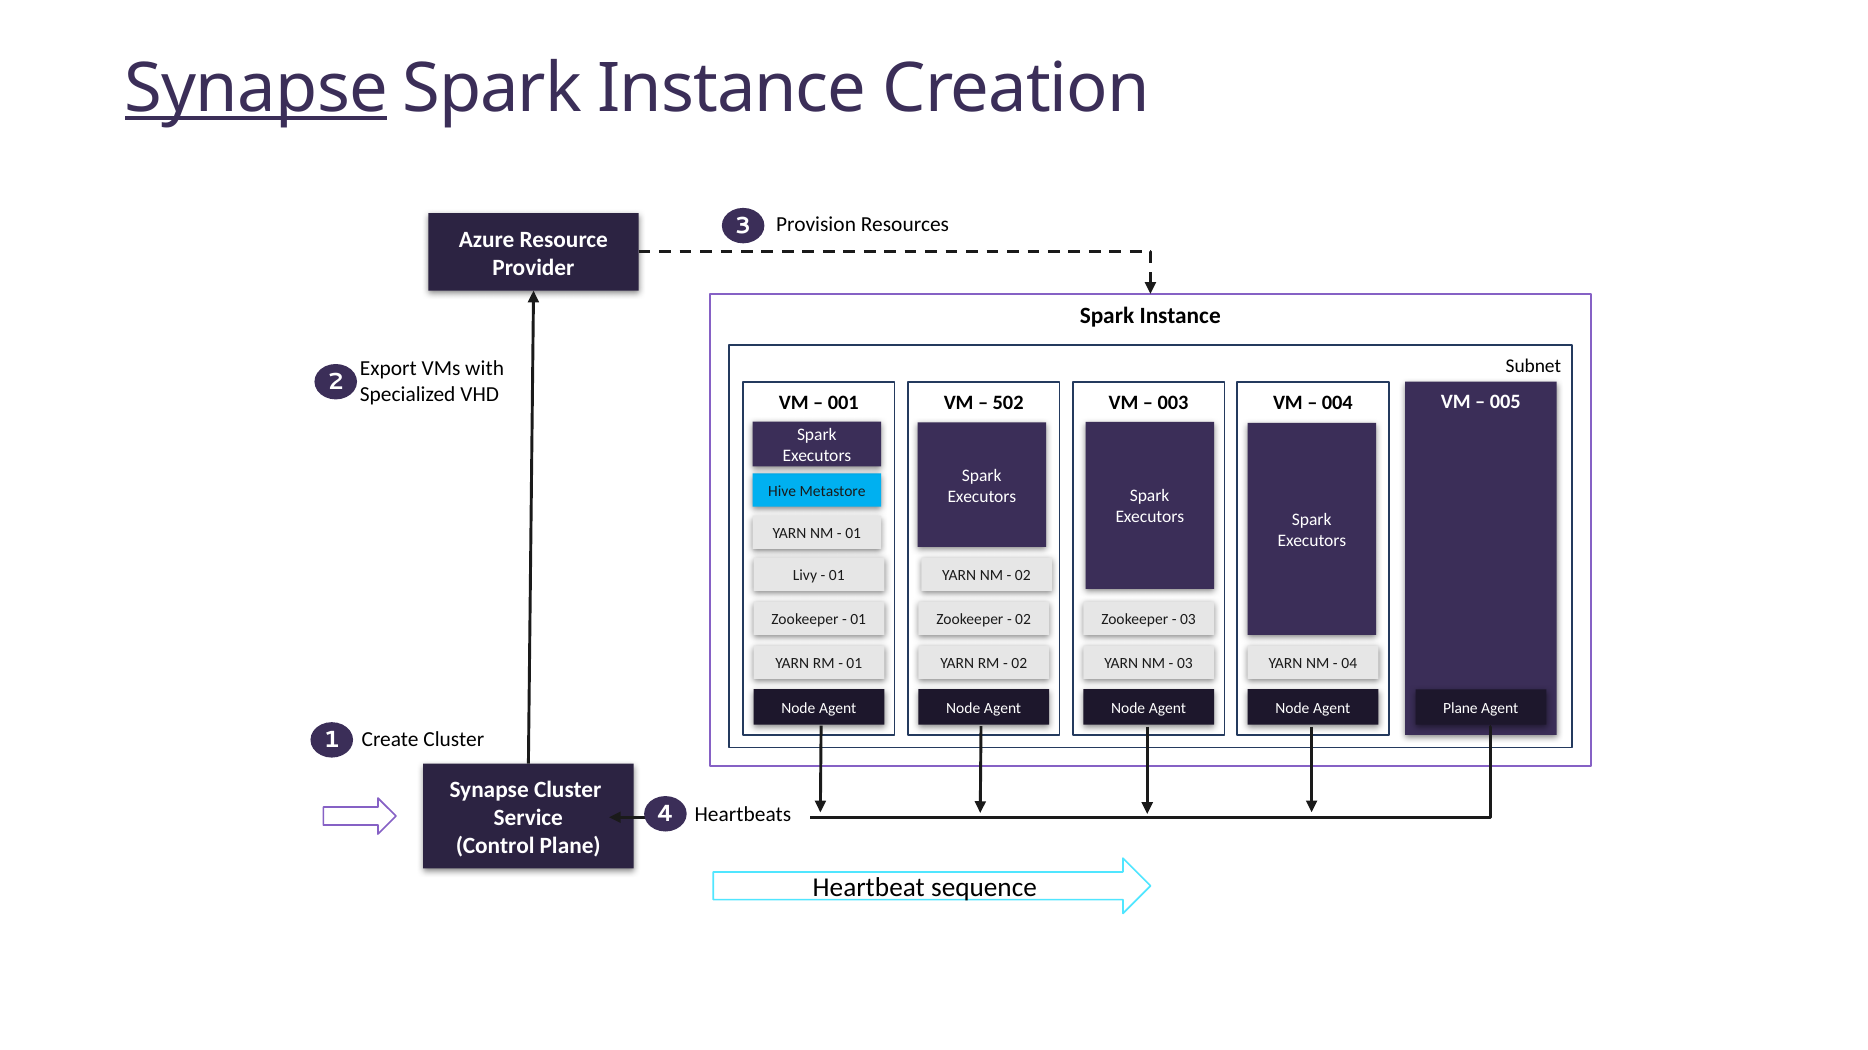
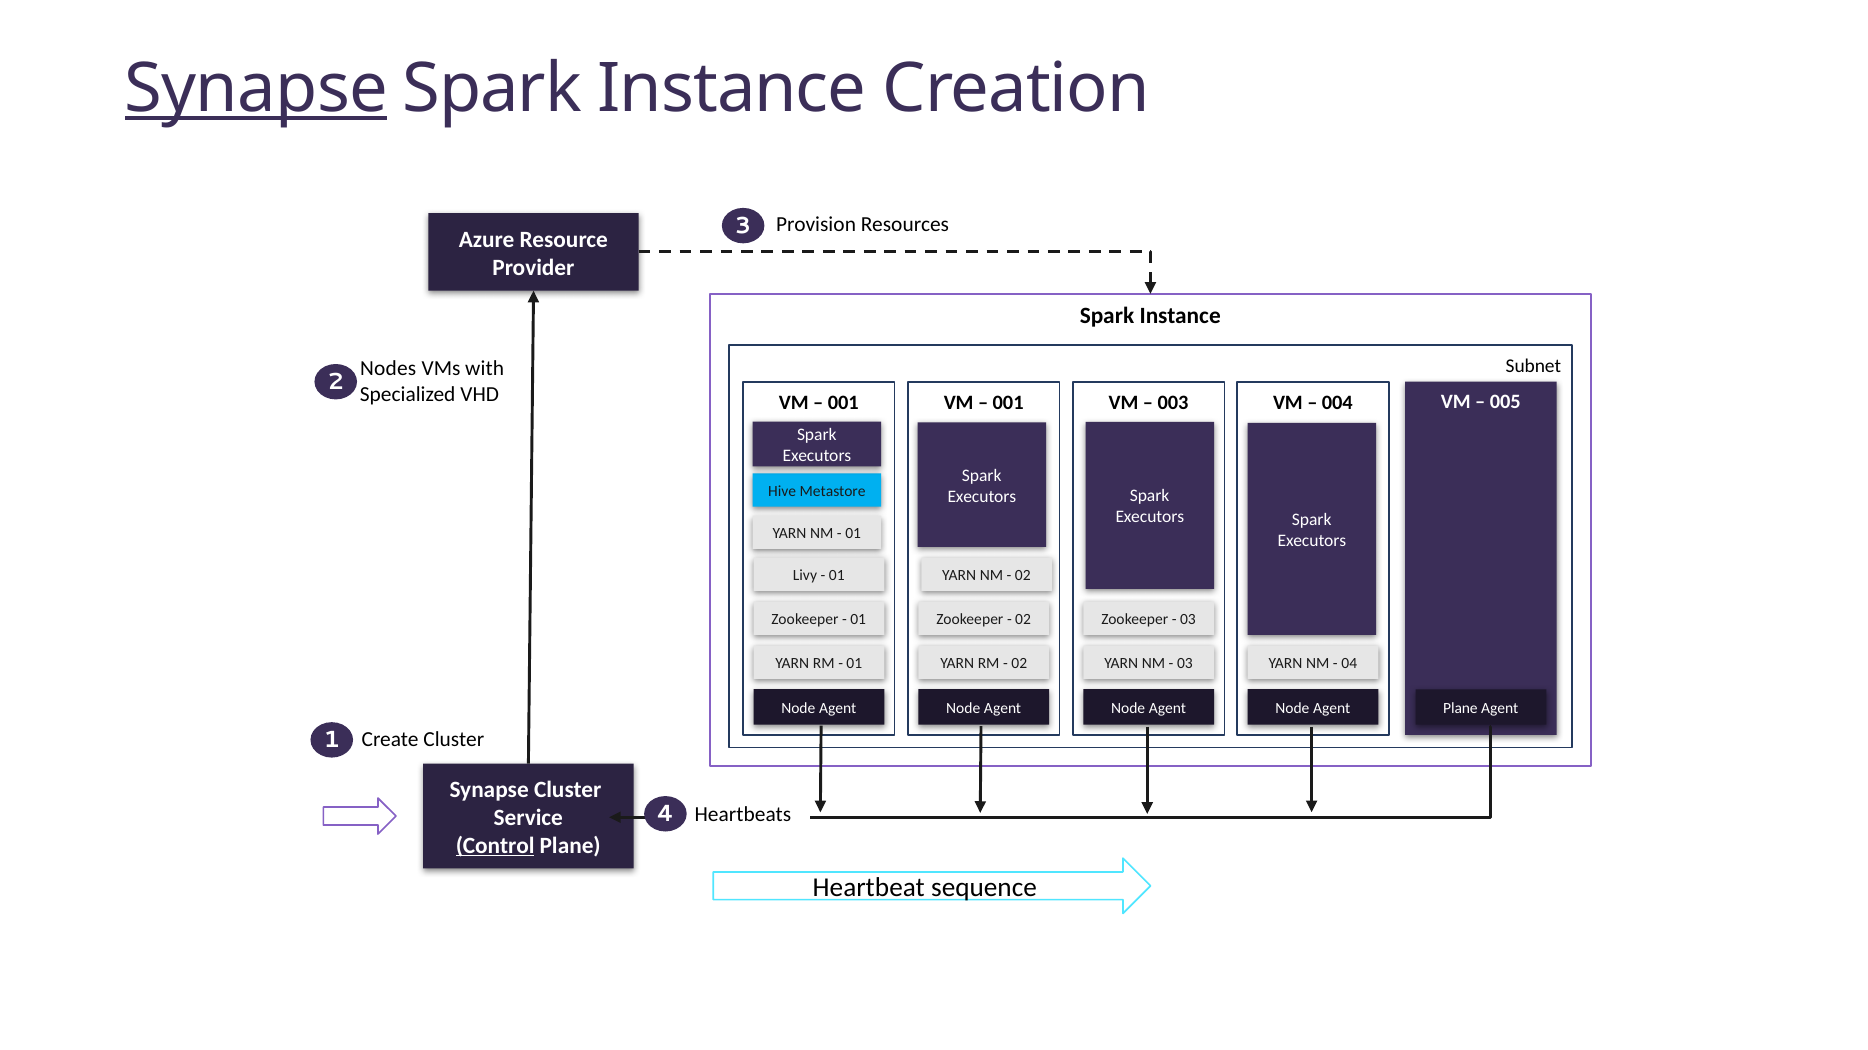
Export: Export -> Nodes (388, 369)
502: 502 -> 001 (1008, 403)
Control underline: none -> present (495, 846)
